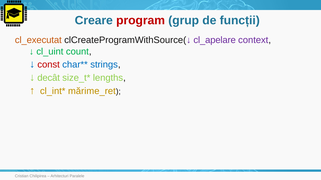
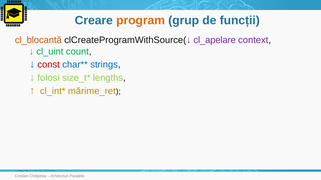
program colour: red -> orange (141, 20)
cl_executat: cl_executat -> cl_blocantă (38, 40)
decât: decât -> folosi (49, 78)
